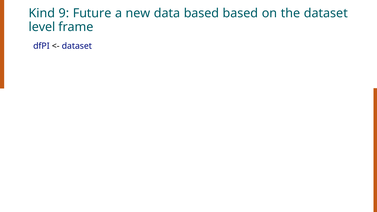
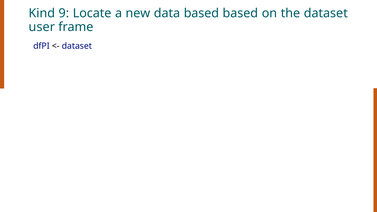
Future: Future -> Locate (92, 13)
level: level -> user (42, 27)
